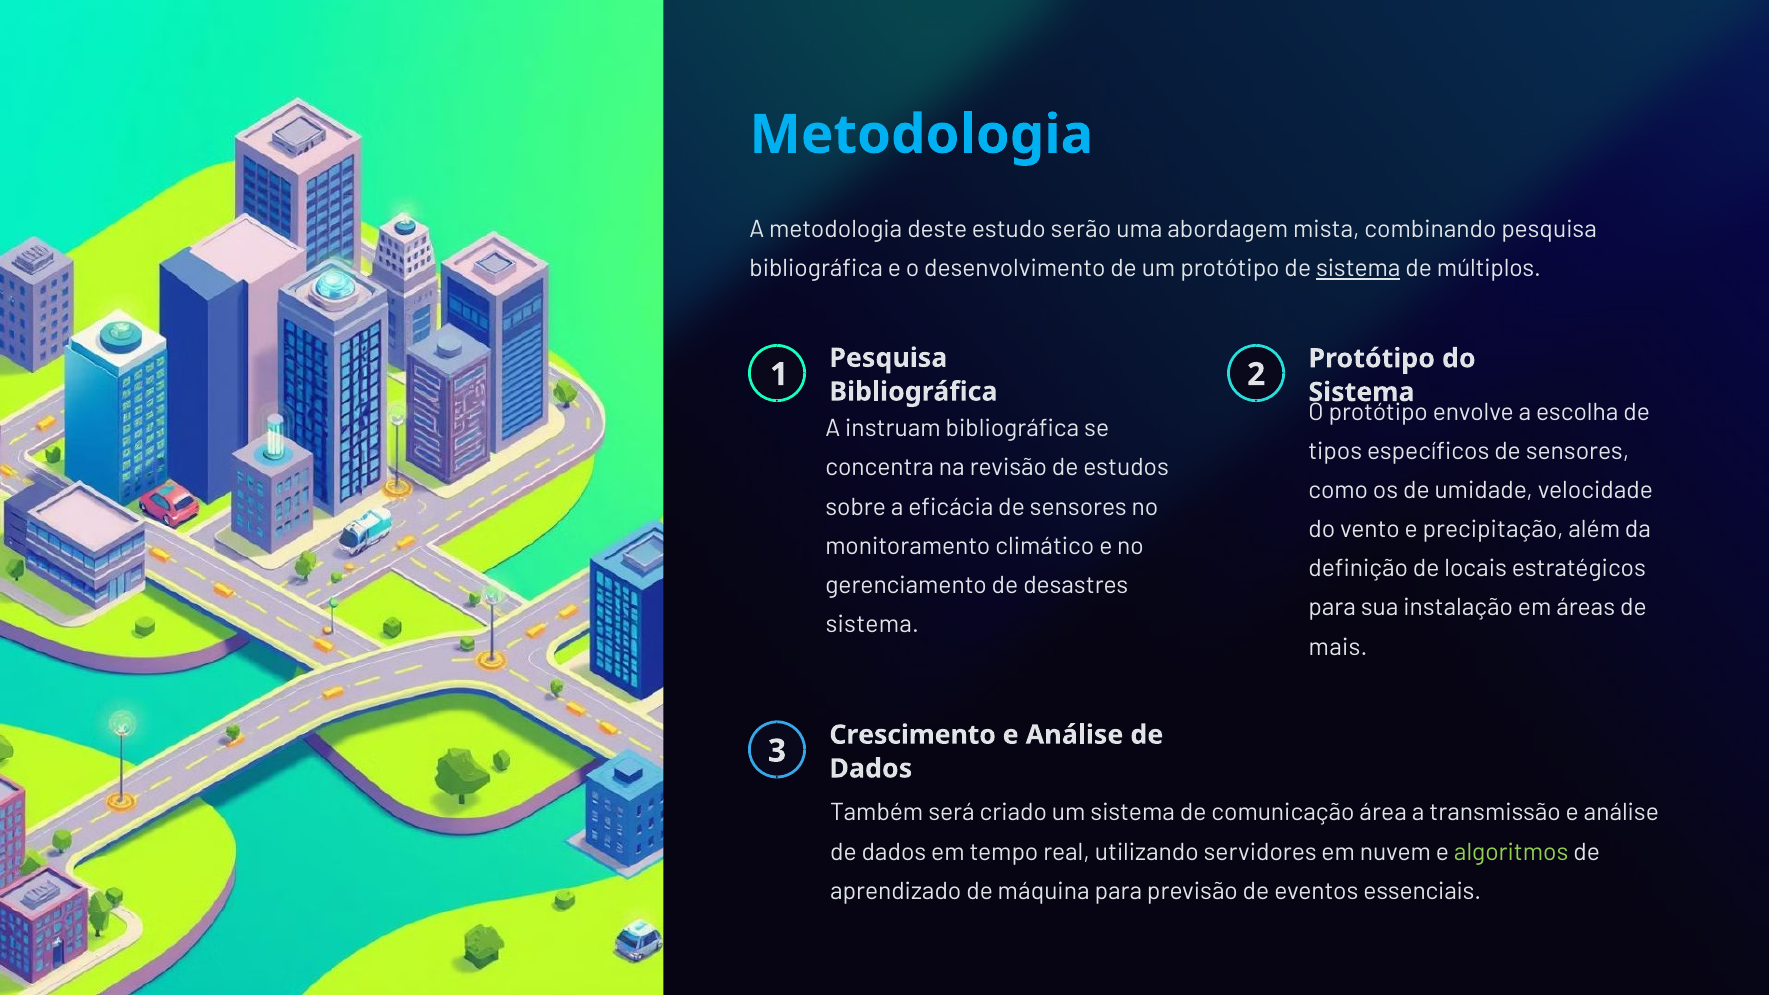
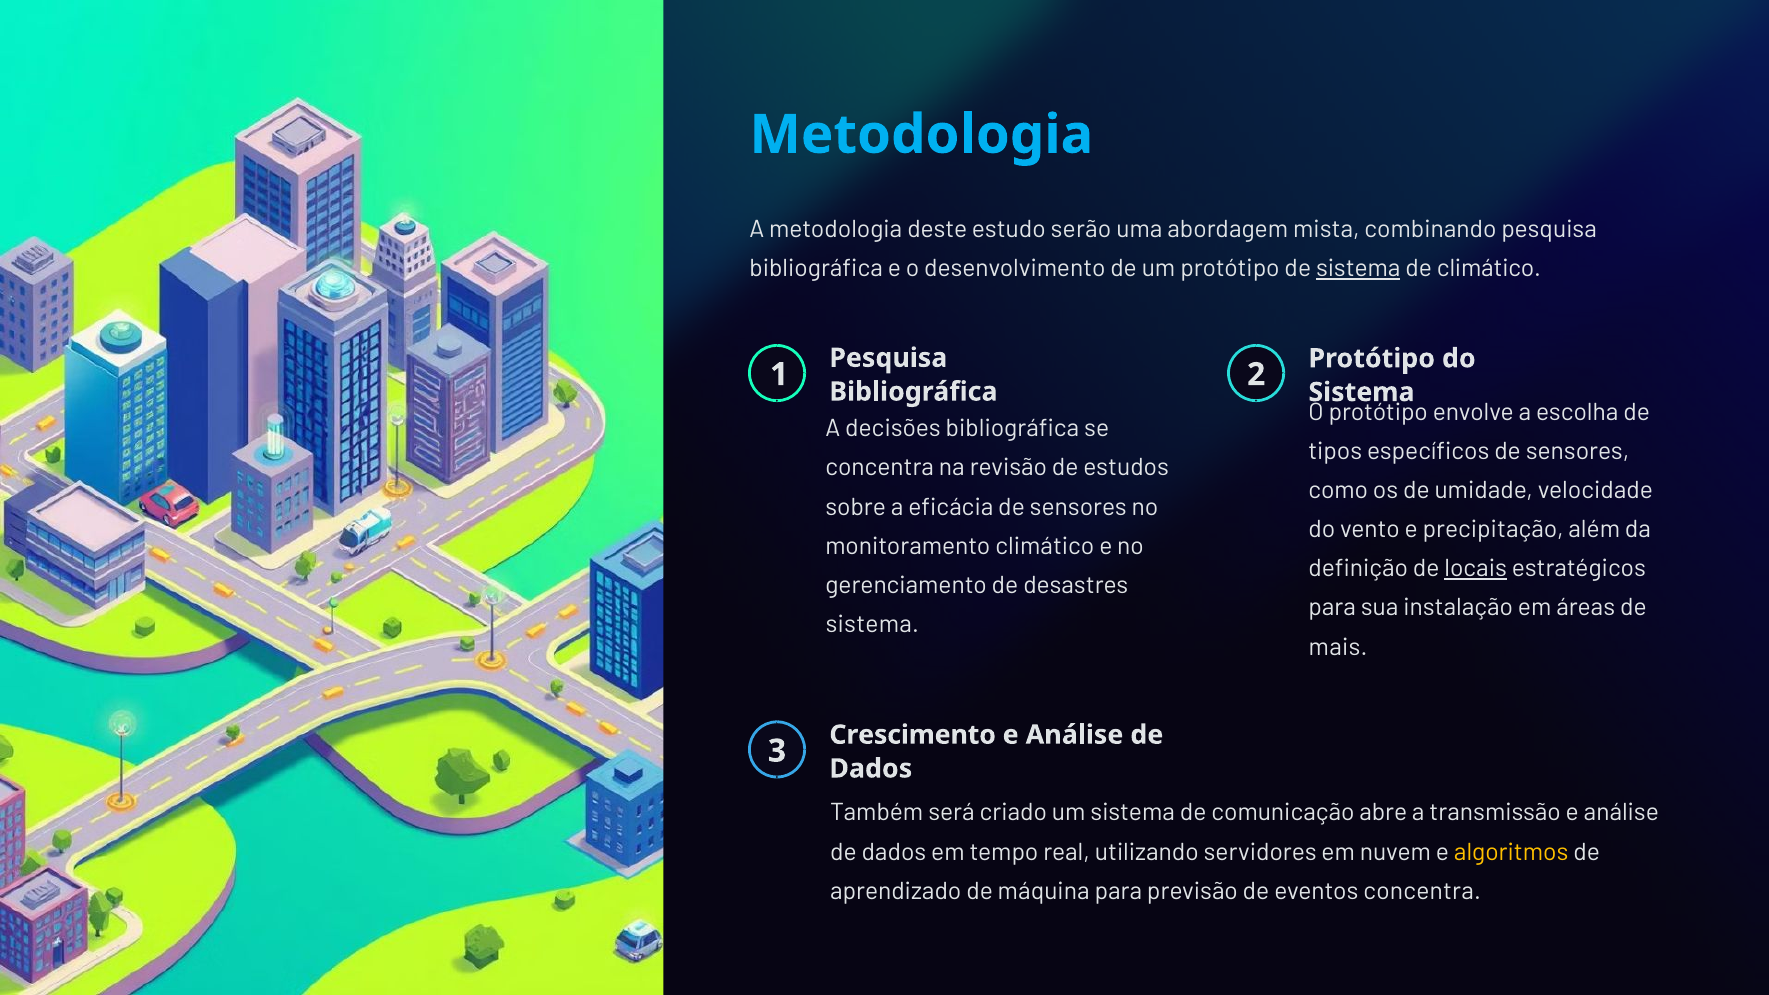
de múltiplos: múltiplos -> climático (1489, 268)
instruam: instruam -> decisões (893, 429)
locais underline: none -> present (1476, 569)
área: área -> abre (1383, 813)
algoritmos colour: light green -> yellow (1511, 852)
eventos essenciais: essenciais -> concentra (1422, 891)
